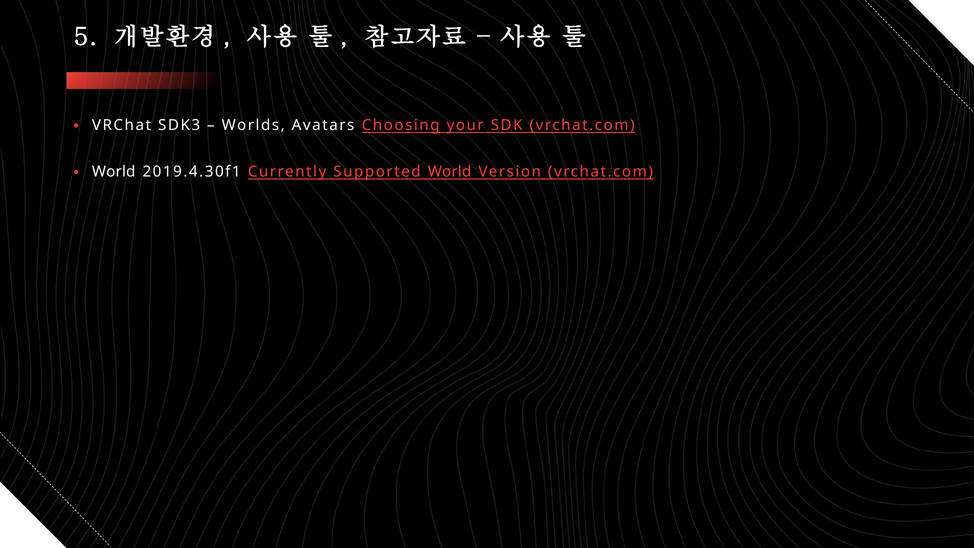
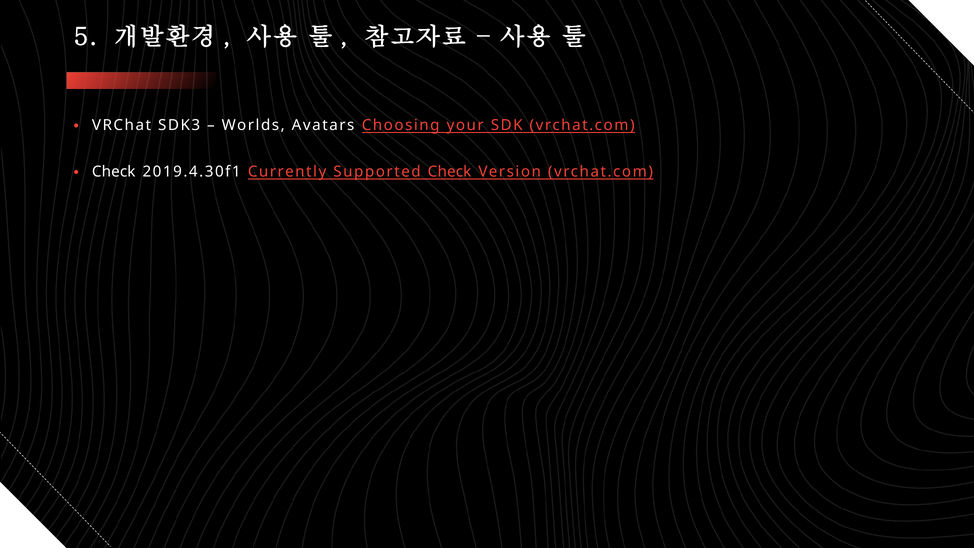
World: World -> Check (114, 172)
Supported World: World -> Check (450, 172)
